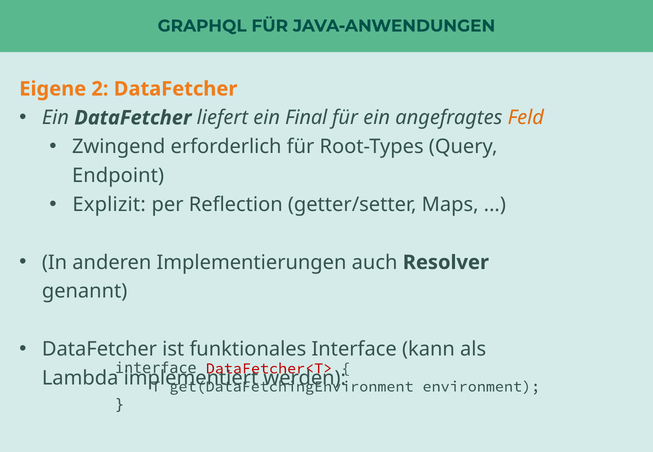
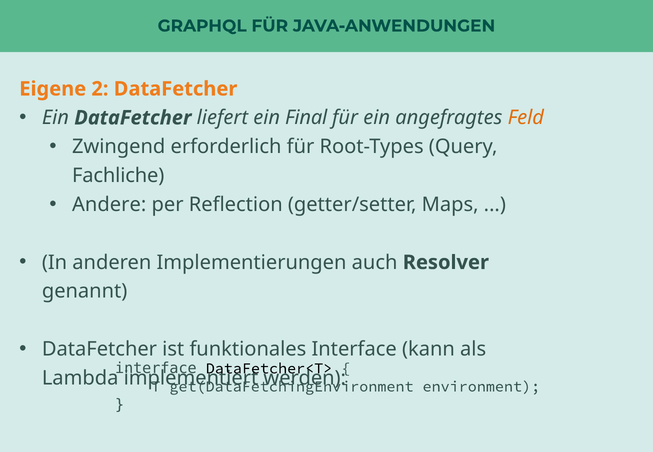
Endpoint: Endpoint -> Fachliche (118, 176)
Explizit: Explizit -> Andere (109, 205)
DataFetcher<T> colour: red -> black (269, 368)
